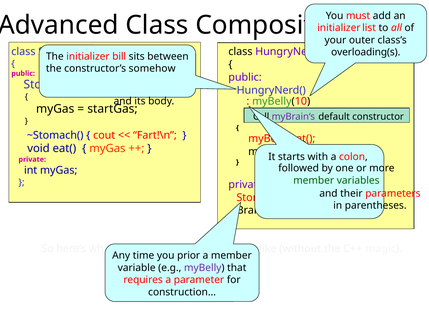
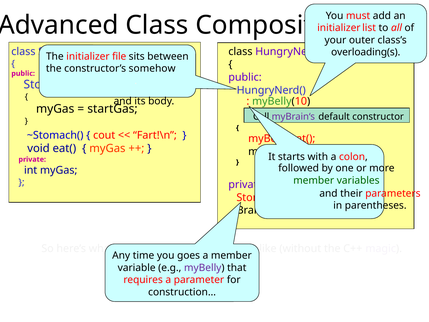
bill: bill -> file (119, 56)
prior: prior -> goes (189, 255)
